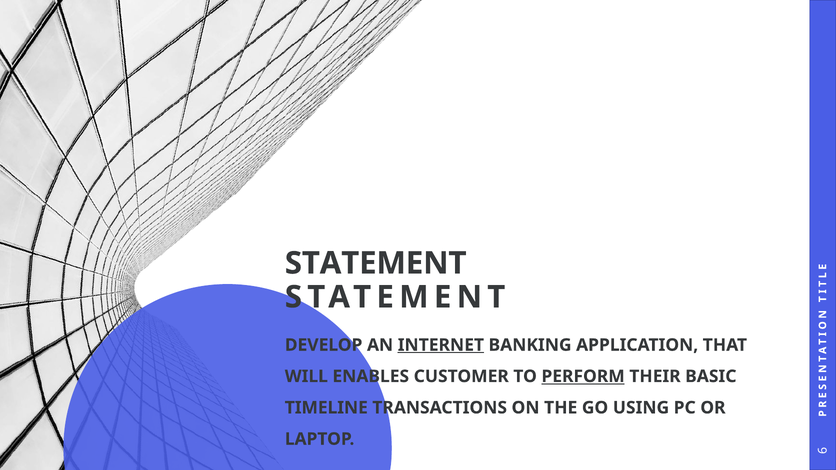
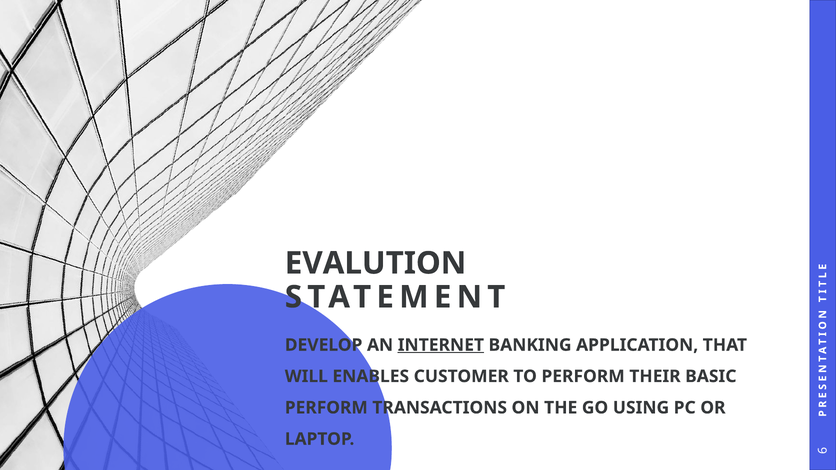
STATEMENT: STATEMENT -> EVALUTION (376, 263)
PERFORM underline: present -> none (583, 377)
TIMELINE: TIMELINE -> PERFORM (326, 408)
